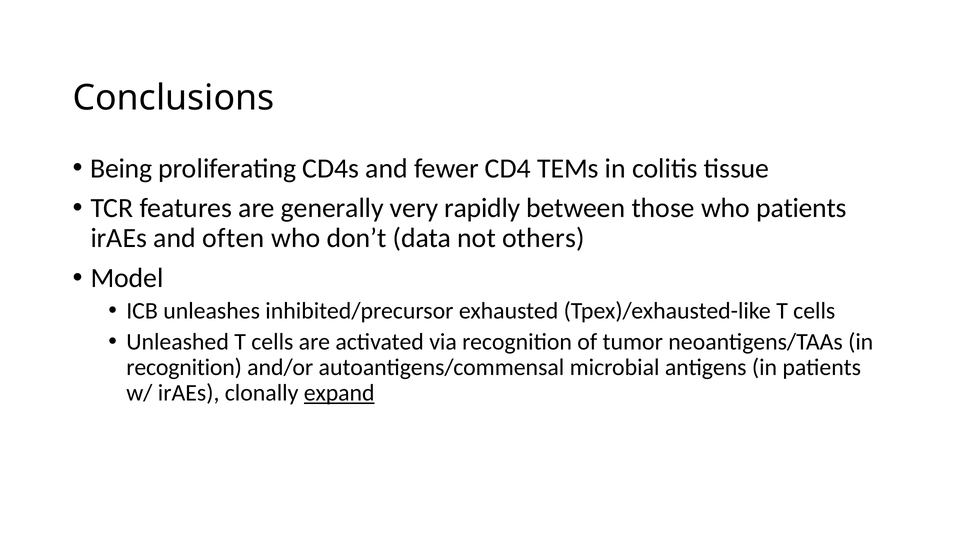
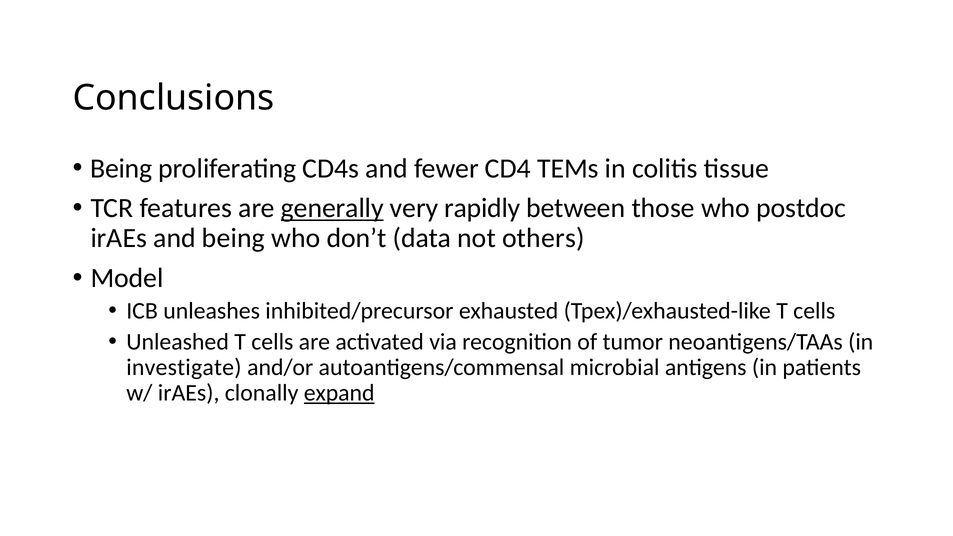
generally underline: none -> present (332, 208)
who patients: patients -> postdoc (801, 208)
and often: often -> being (233, 238)
recognition: recognition -> investigate (184, 367)
